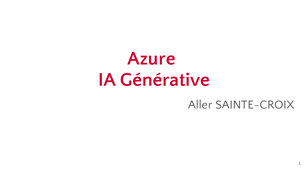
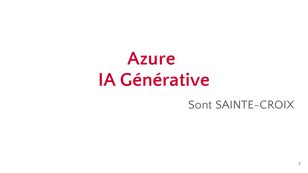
Aller: Aller -> Sont (200, 105)
